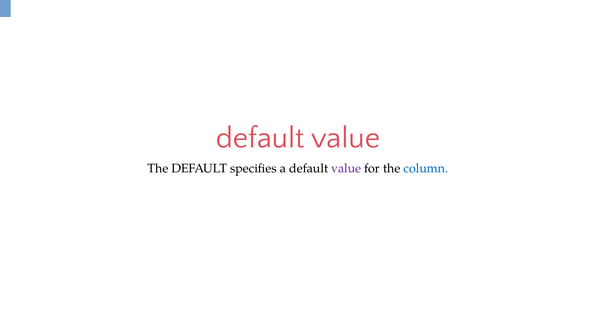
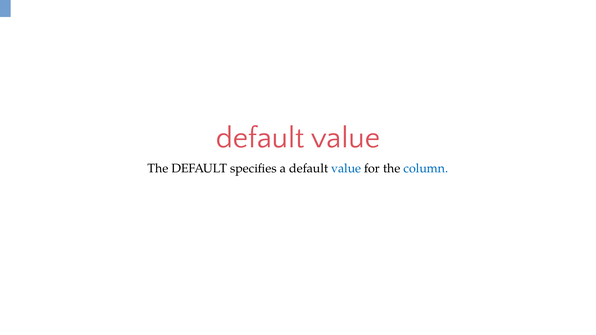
value colour: purple -> blue (346, 168)
